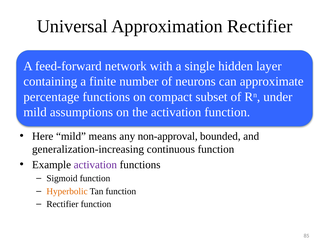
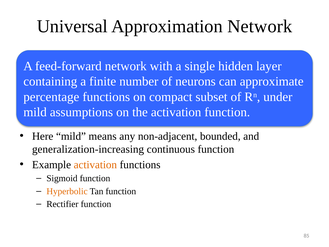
Approximation Rectifier: Rectifier -> Network (260, 26)
non-approval: non-approval -> non-adjacent (168, 136)
activation colour: purple -> orange (95, 165)
